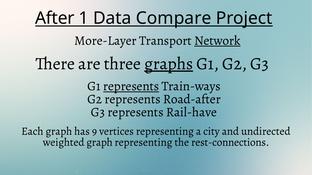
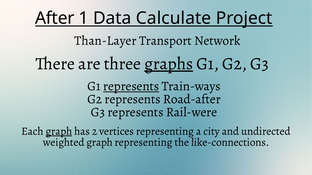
Compare: Compare -> Calculate (174, 18)
More-Layer: More-Layer -> Than-Layer (105, 41)
Network underline: present -> none (217, 41)
Rail-have: Rail-have -> Rail-were (192, 112)
graph underline: none -> present (59, 132)
9: 9 -> 2 (95, 132)
rest-connections: rest-connections -> like-connections (230, 143)
